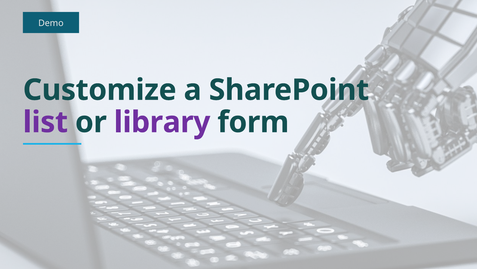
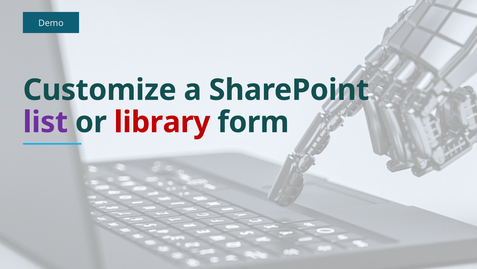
library colour: purple -> red (162, 122)
